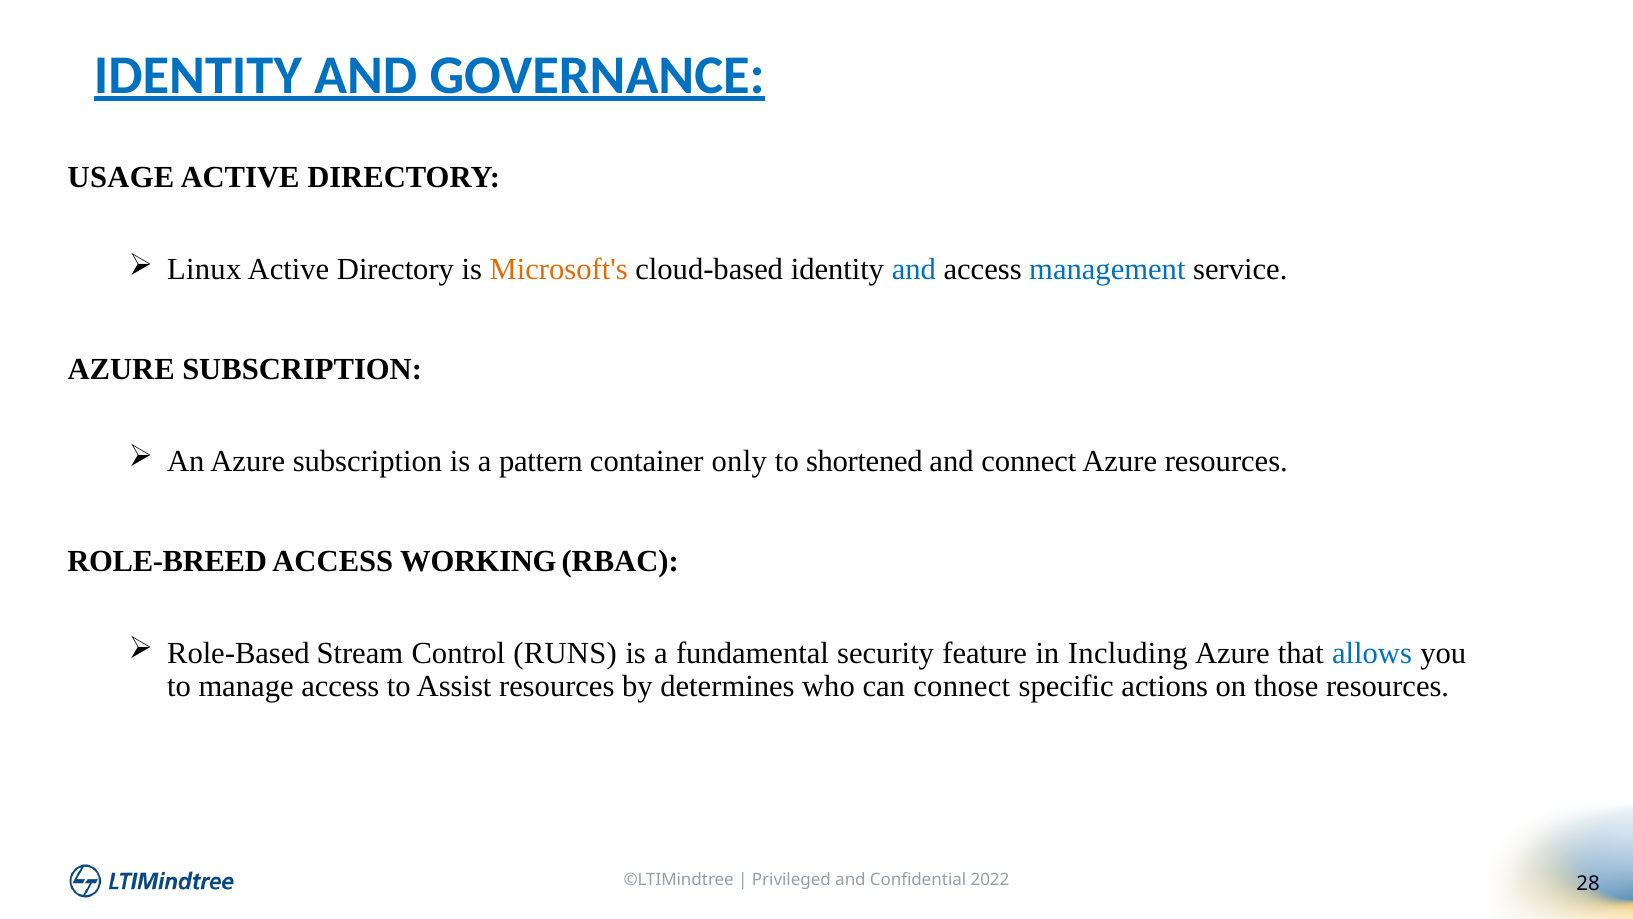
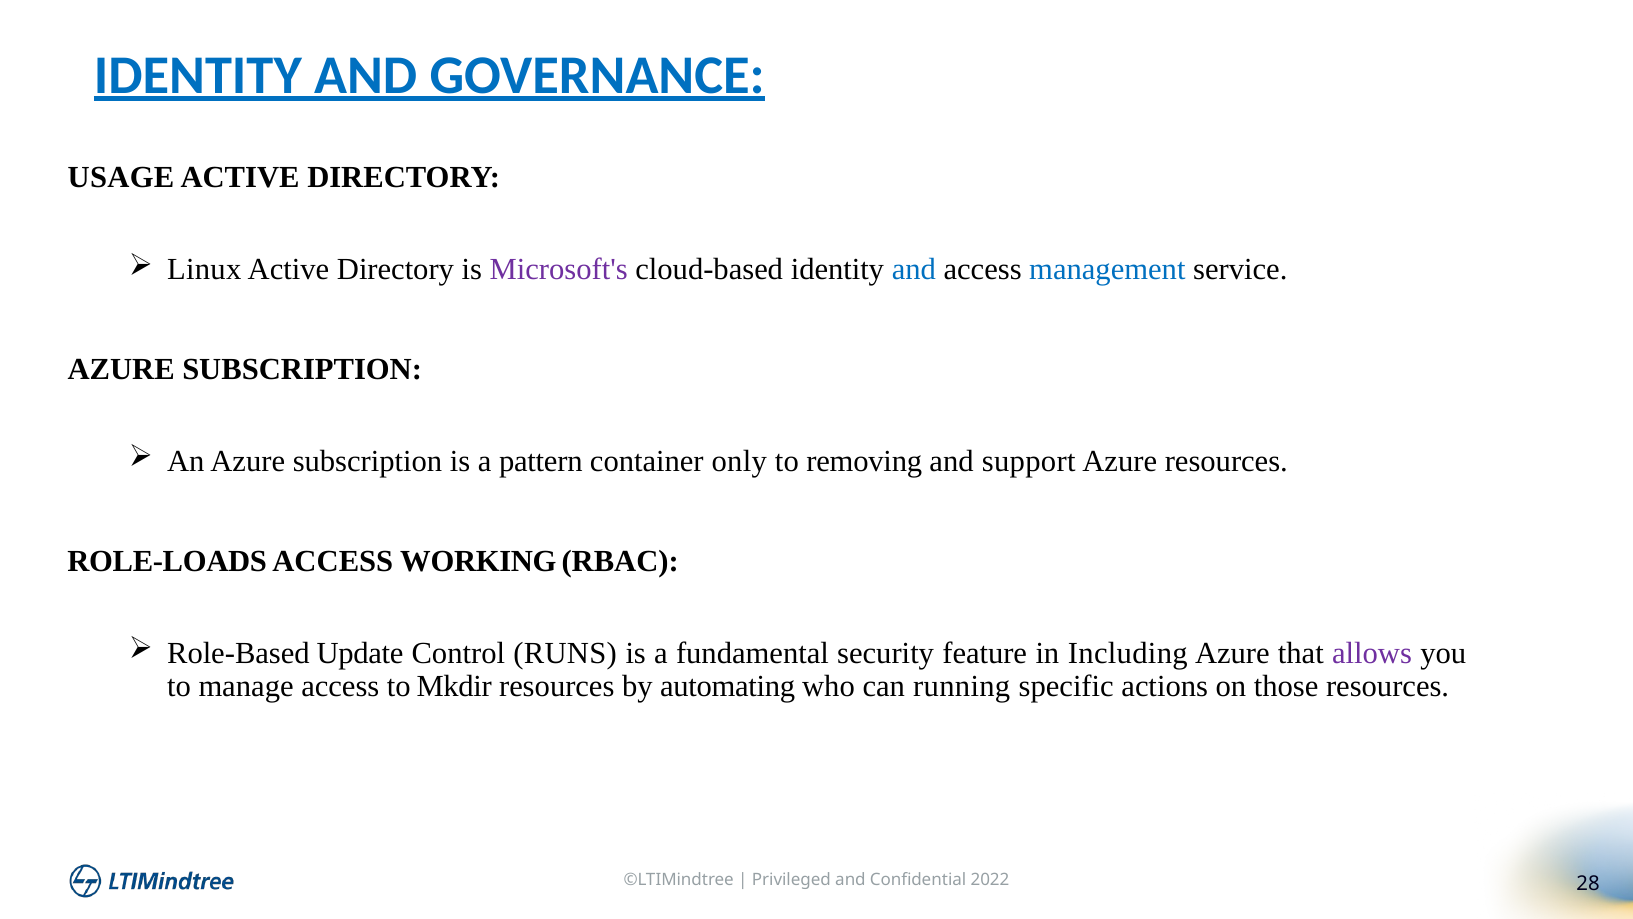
Microsoft's colour: orange -> purple (559, 269)
shortened: shortened -> removing (864, 461)
and connect: connect -> support (1029, 461)
ROLE-BREED: ROLE-BREED -> ROLE-LOADS (167, 561)
Stream: Stream -> Update (360, 653)
allows colour: blue -> purple (1372, 653)
Assist: Assist -> Mkdir (454, 686)
determines: determines -> automating (728, 686)
can connect: connect -> running (962, 686)
